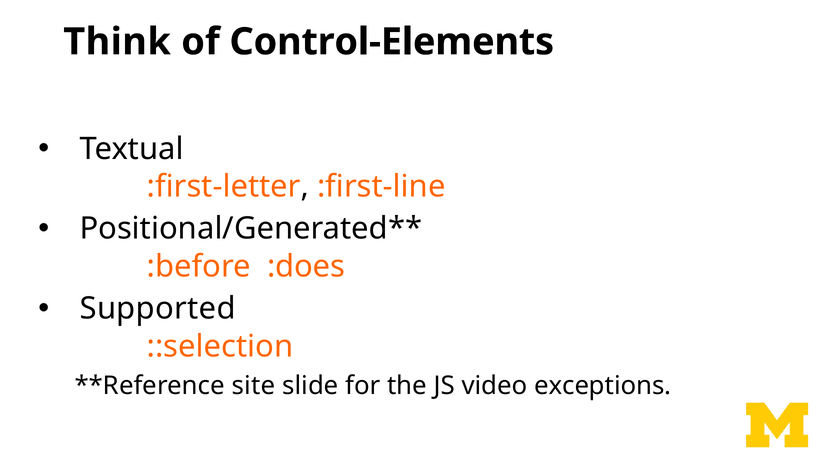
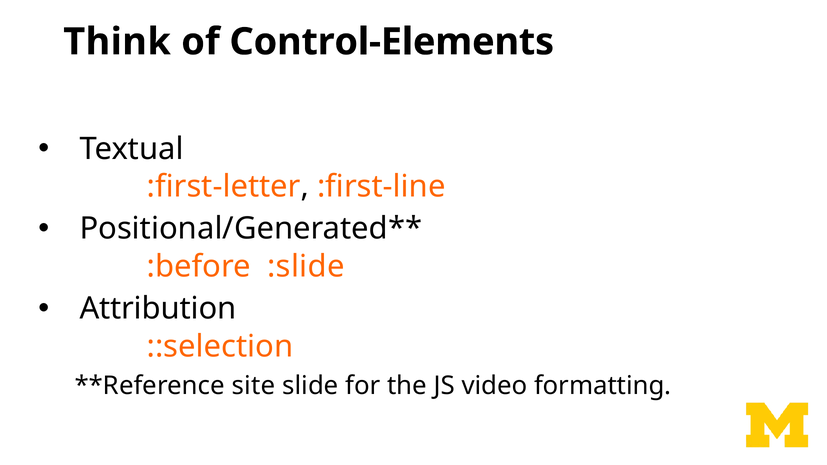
:does: :does -> :slide (306, 267)
Supported: Supported -> Attribution (158, 309)
exceptions: exceptions -> formatting (603, 386)
